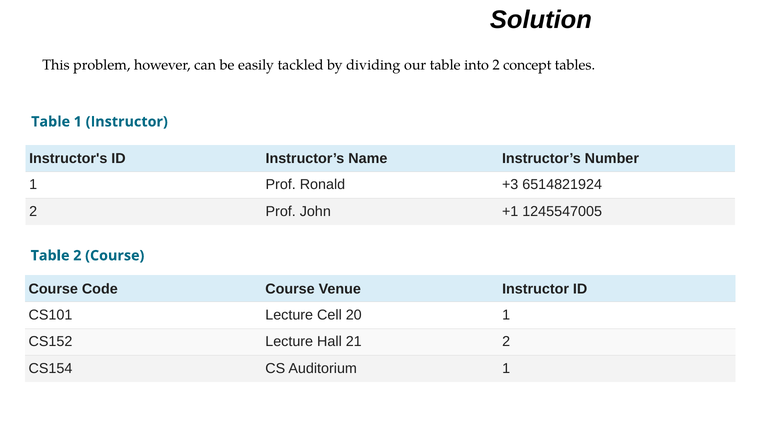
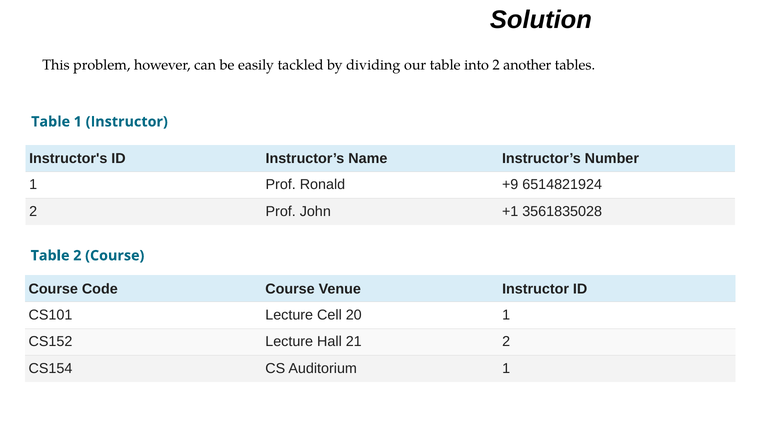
concept: concept -> another (527, 65)
+3: +3 -> +9 (510, 185)
1245547005: 1245547005 -> 3561835028 (562, 211)
